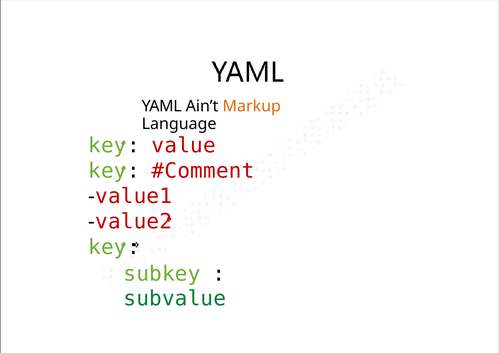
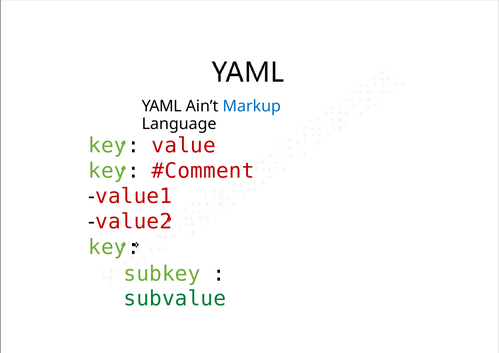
Markup colour: orange -> blue (252, 106)
